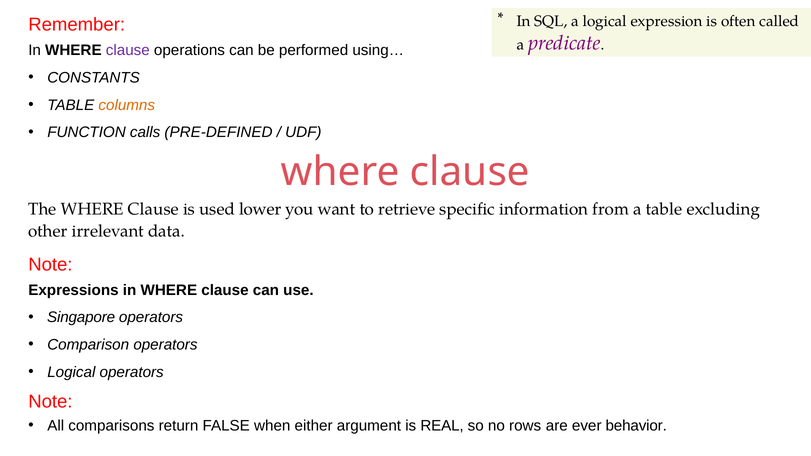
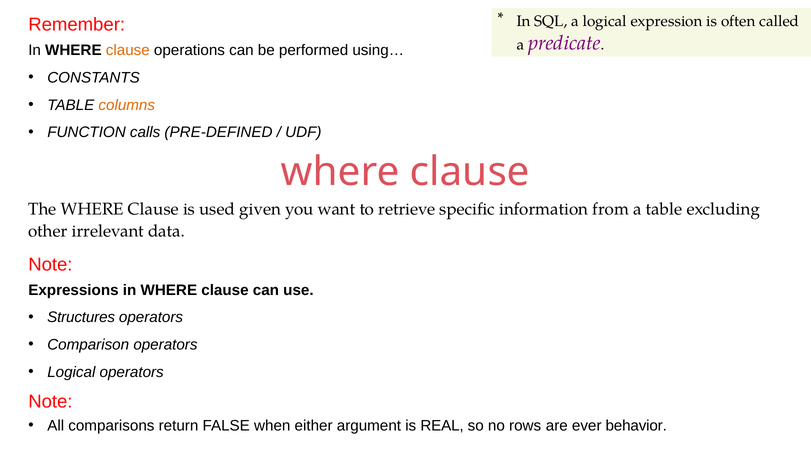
clause colour: purple -> orange (128, 50)
lower: lower -> given (260, 209)
Singapore: Singapore -> Structures (81, 317)
